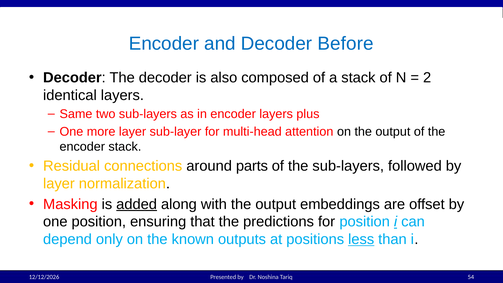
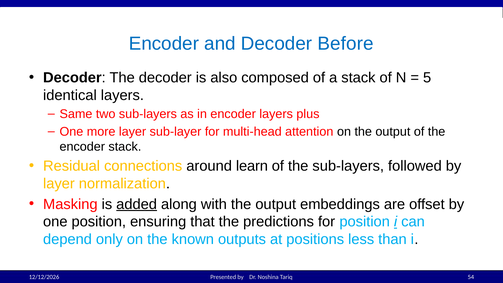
2: 2 -> 5 (427, 78)
parts: parts -> learn (252, 166)
less underline: present -> none (361, 239)
